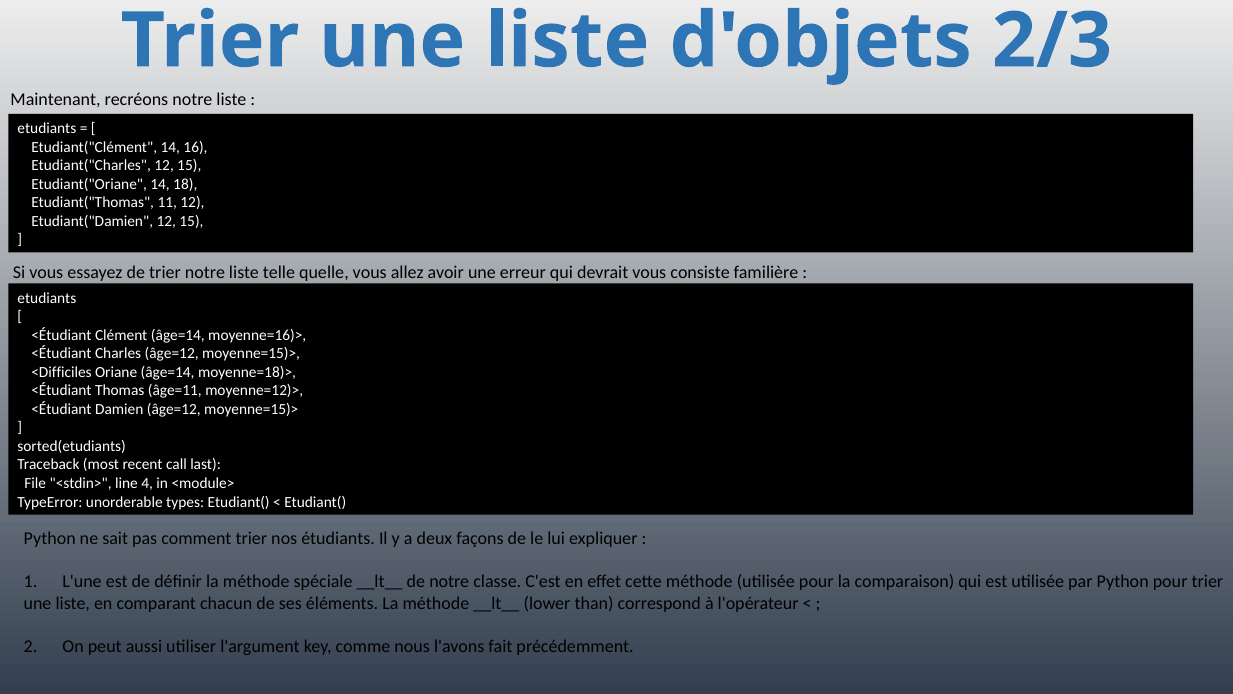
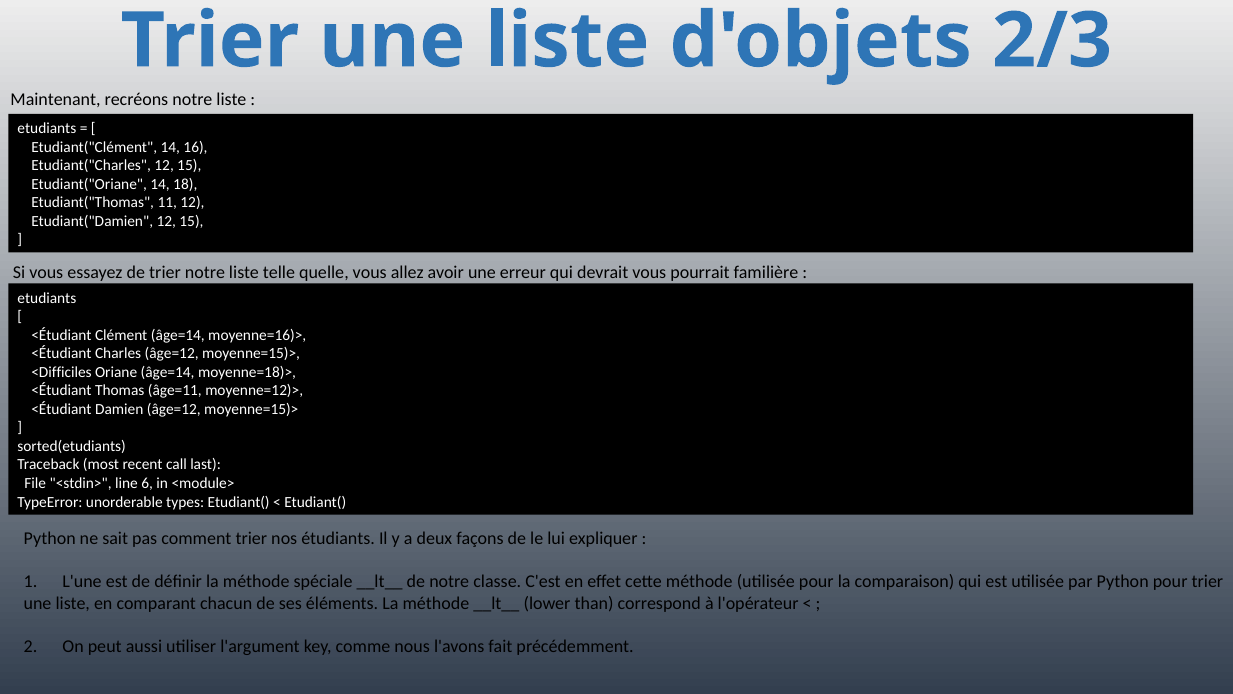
consiste: consiste -> pourrait (700, 272)
4: 4 -> 6 (147, 483)
